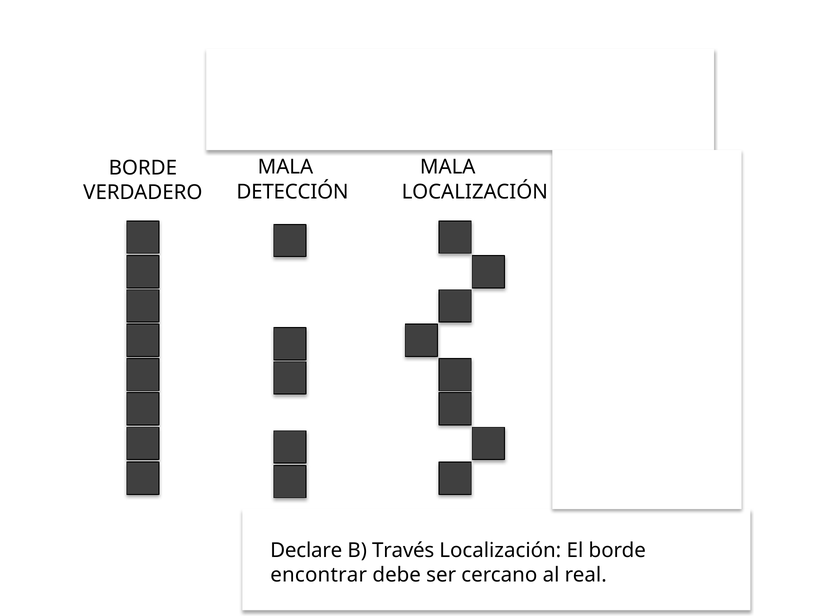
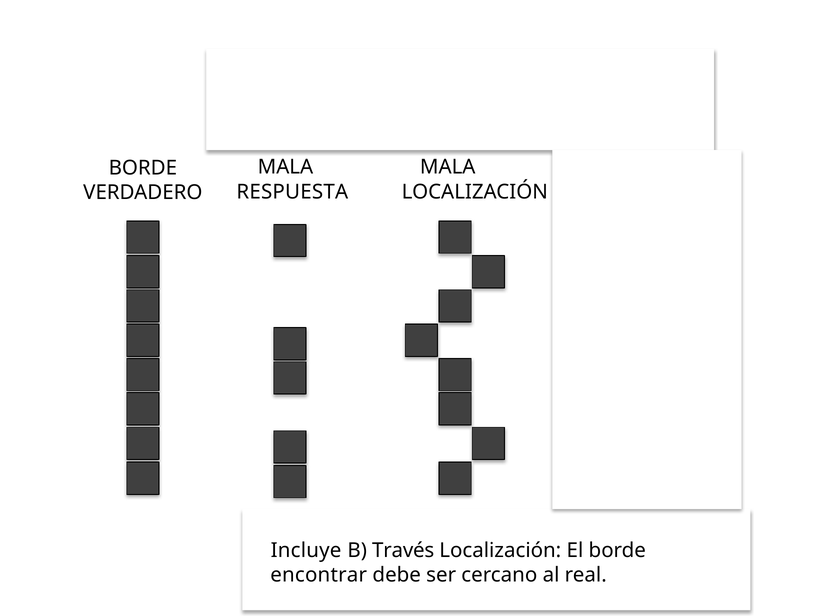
DETECCIÓN: DETECCIÓN -> RESPUESTA (292, 192)
Declare: Declare -> Incluye (306, 550)
